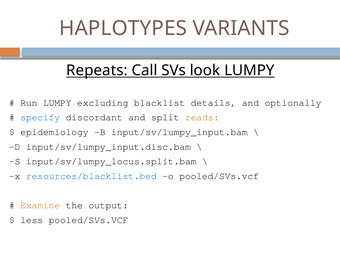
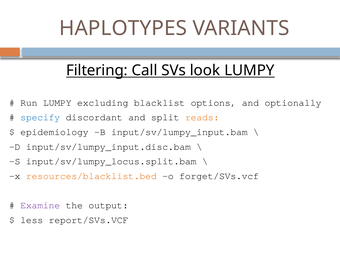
Repeats: Repeats -> Filtering (97, 70)
details: details -> options (214, 103)
resources/blacklist.bed colour: blue -> orange (91, 176)
o pooled/SVs.vcf: pooled/SVs.vcf -> forget/SVs.vcf (219, 176)
Examine colour: orange -> purple (40, 205)
less pooled/SVs.VCF: pooled/SVs.VCF -> report/SVs.VCF (89, 220)
